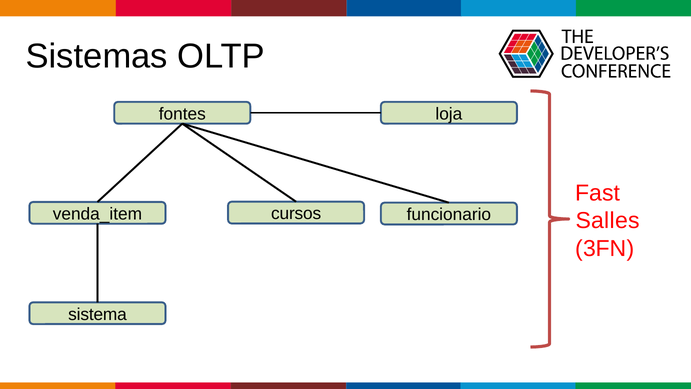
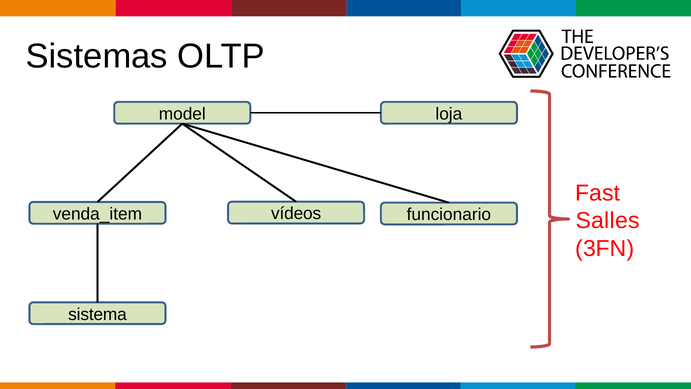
fontes: fontes -> model (182, 114)
cursos: cursos -> vídeos (296, 214)
